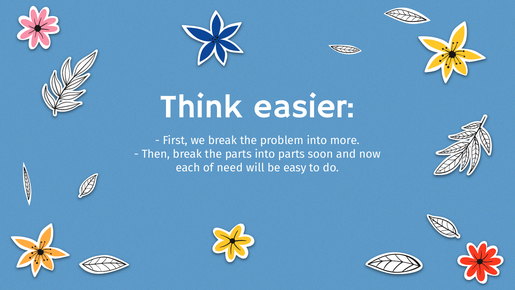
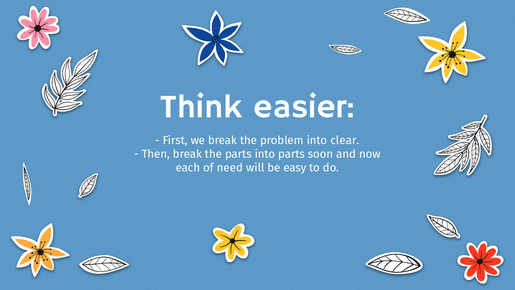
more: more -> clear (345, 140)
